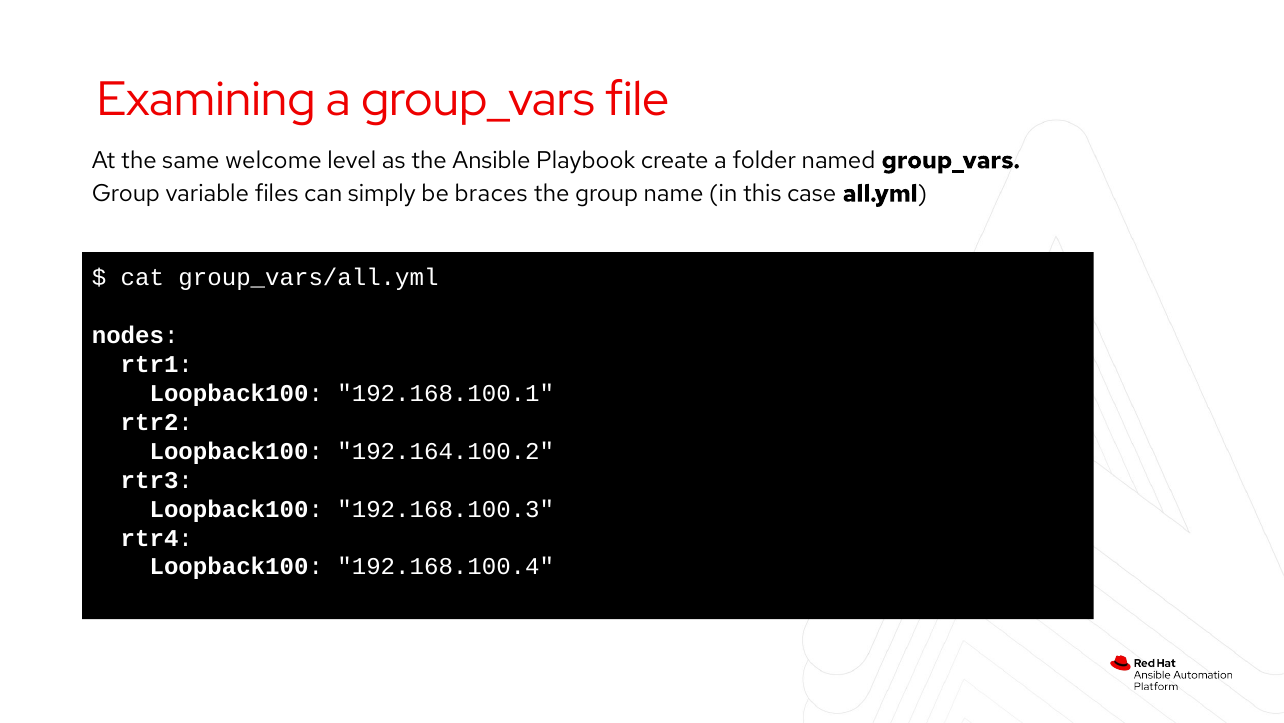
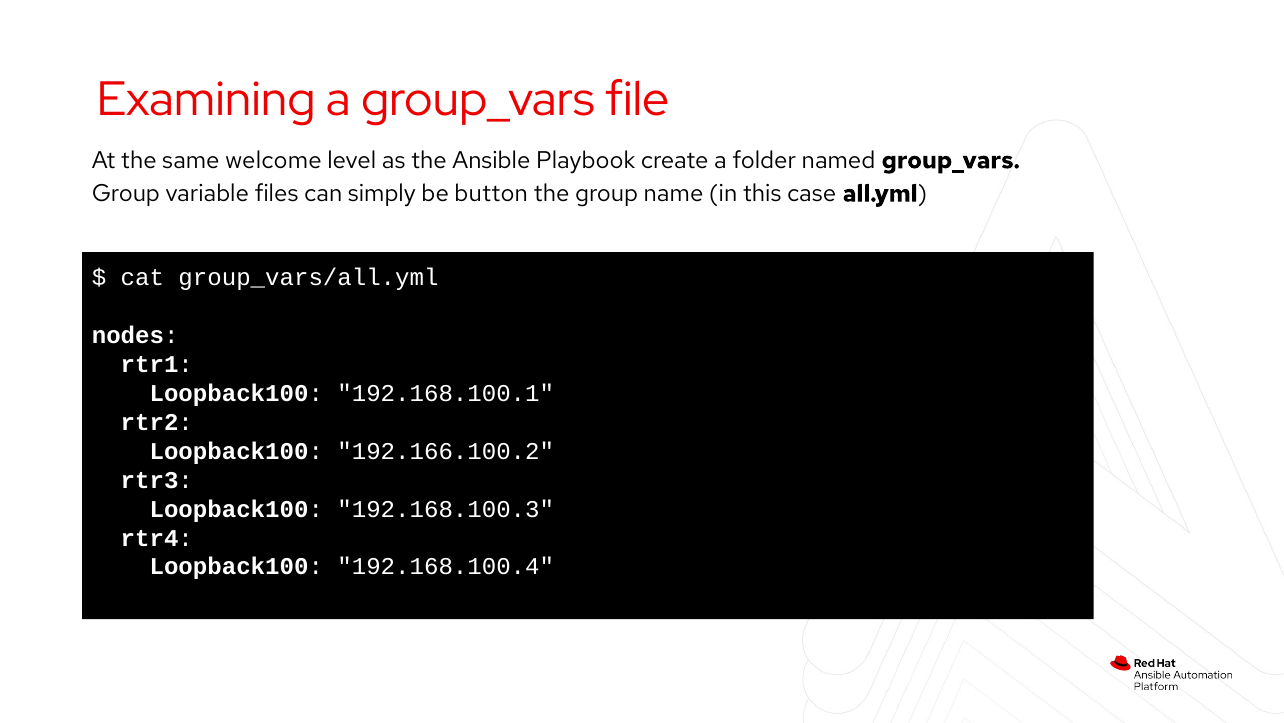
braces: braces -> button (491, 193)
192.164.100.2: 192.164.100.2 -> 192.166.100.2 (446, 451)
